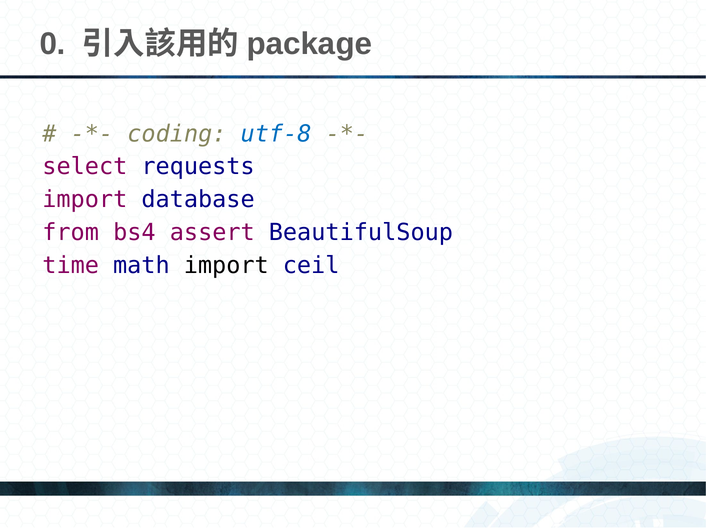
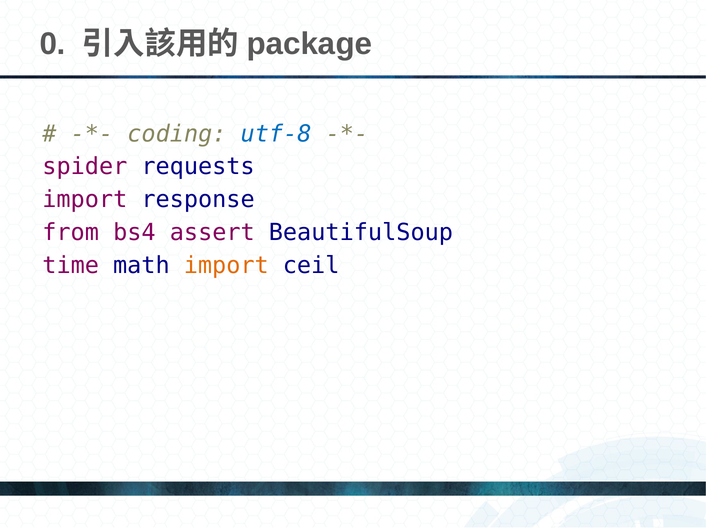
select: select -> spider (85, 167)
database: database -> response (198, 200)
import colour: black -> orange (226, 266)
